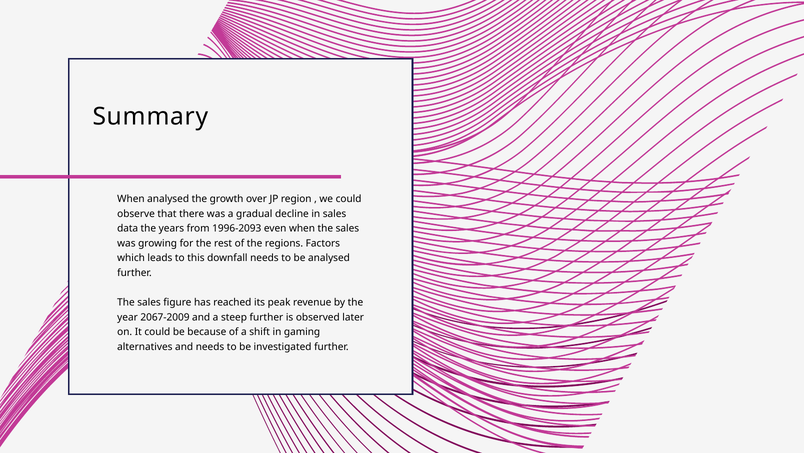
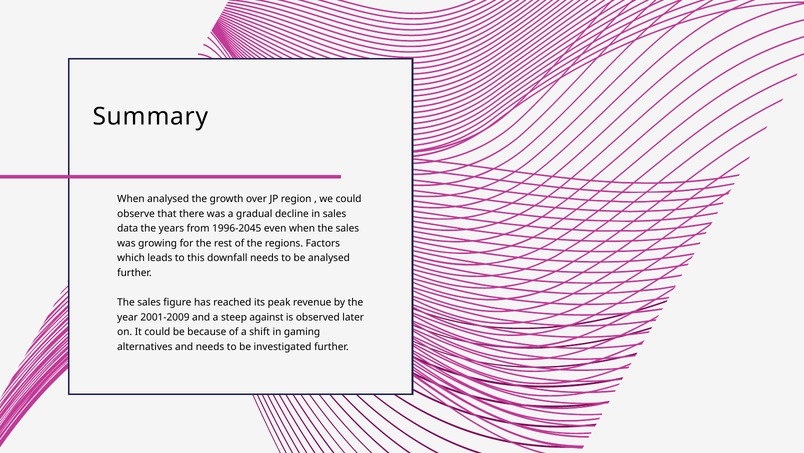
1996-2093: 1996-2093 -> 1996-2045 (237, 228)
2067-2009: 2067-2009 -> 2001-2009 (165, 317)
steep further: further -> against (266, 317)
